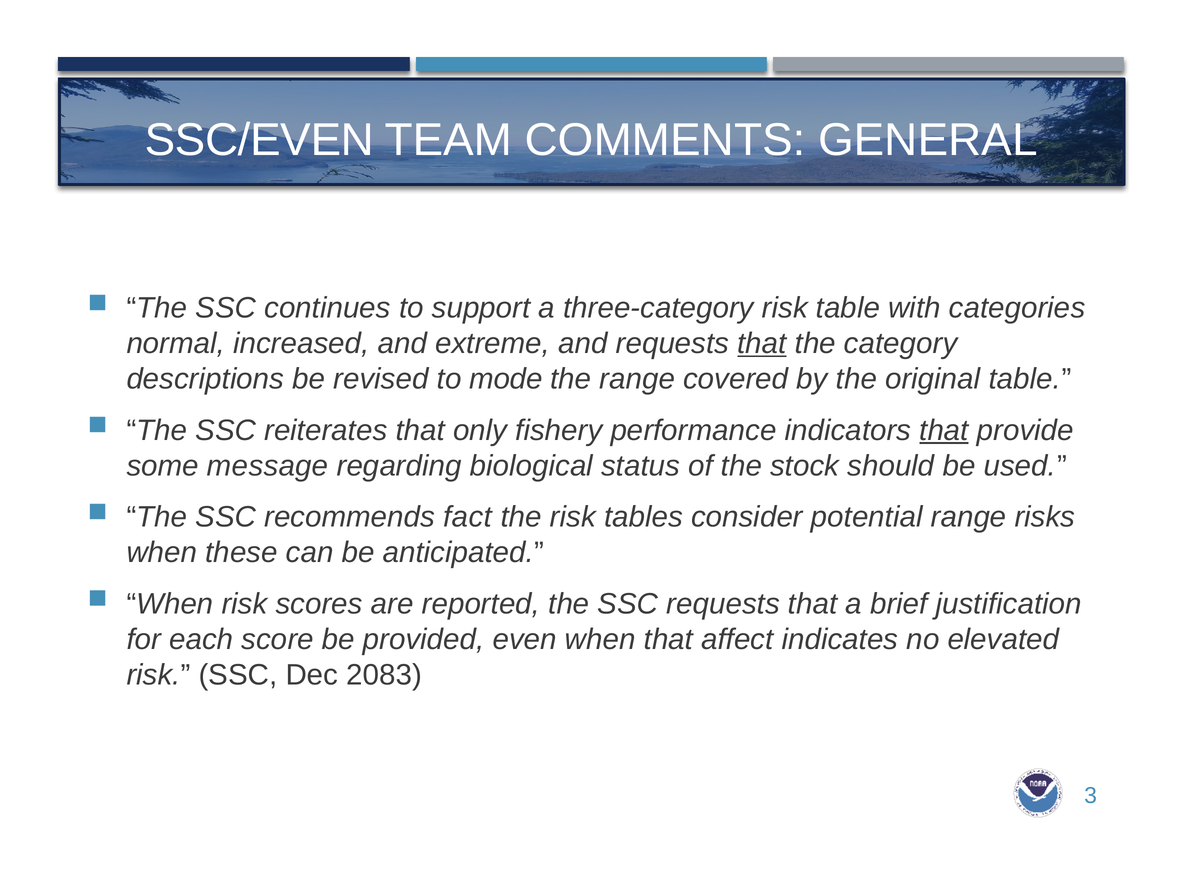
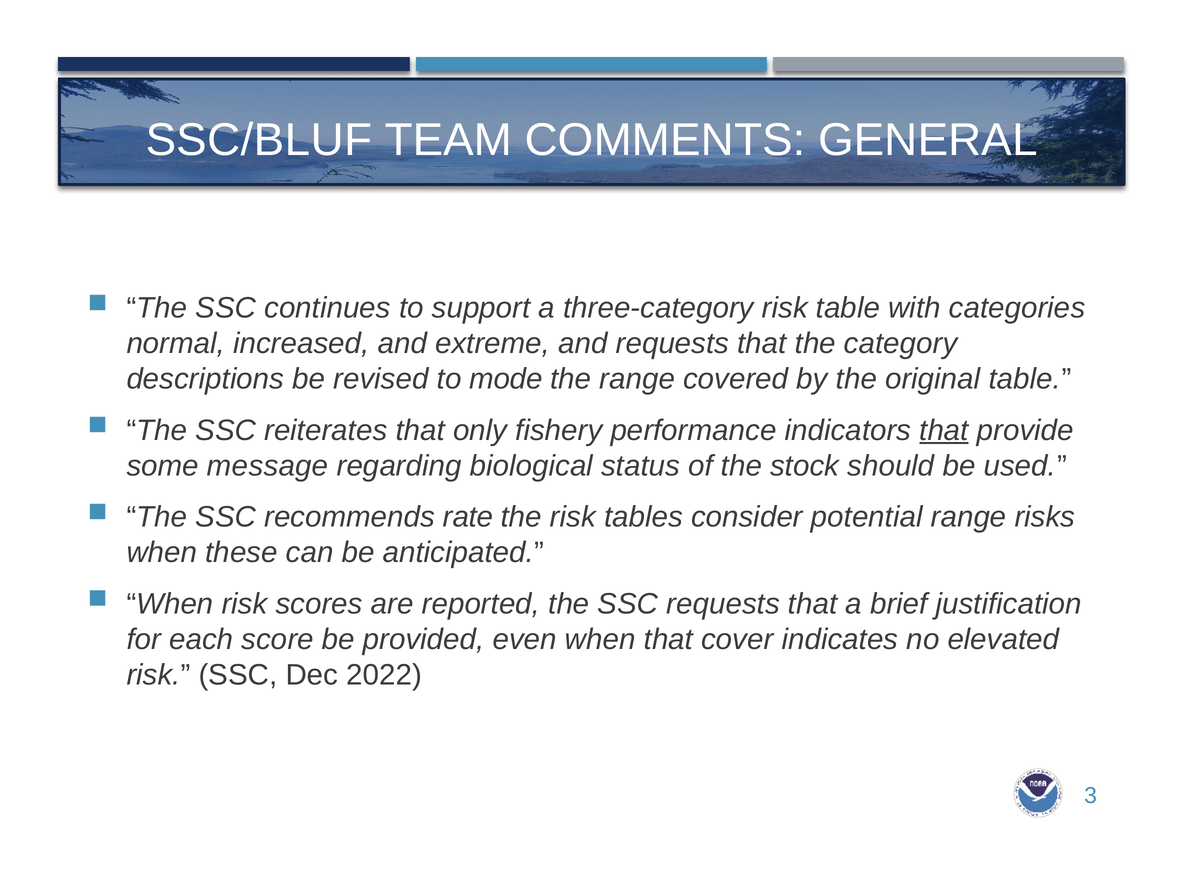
SSC/EVEN: SSC/EVEN -> SSC/BLUF (259, 140)
that underline: present -> none (762, 344)
fact: fact -> rate (468, 517)
affect: affect -> cover (737, 639)
2083: 2083 -> 2022 (384, 675)
